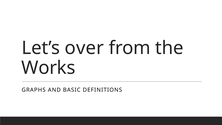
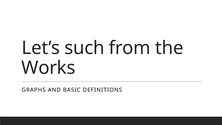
over: over -> such (84, 48)
